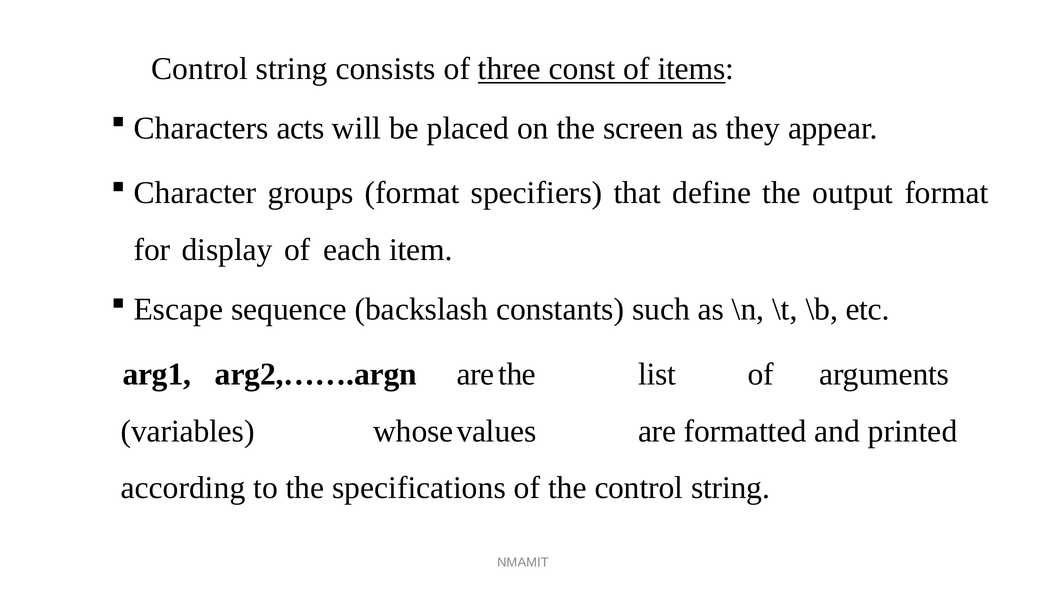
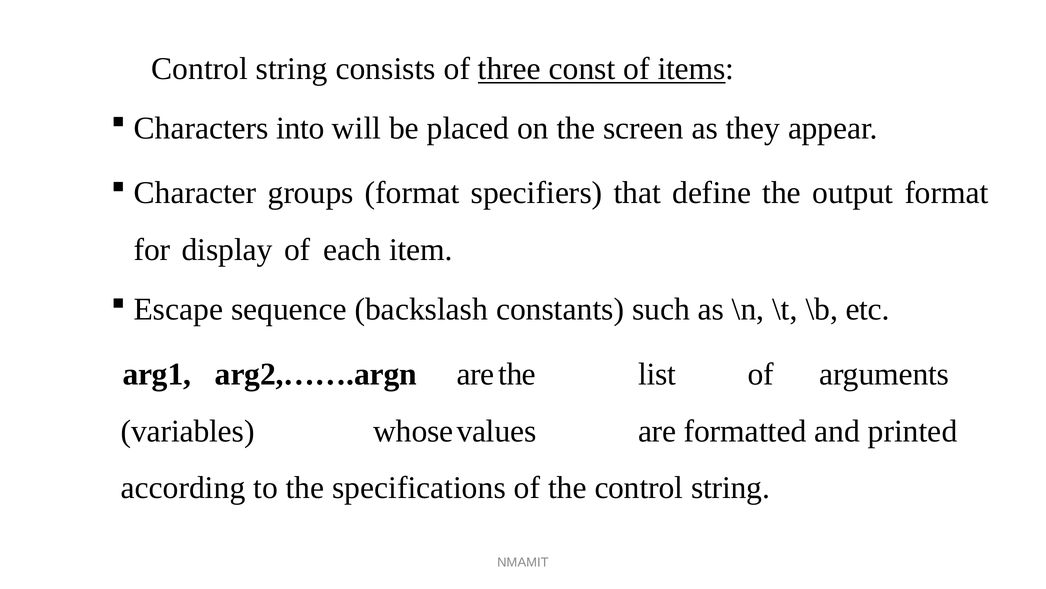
acts: acts -> into (301, 128)
